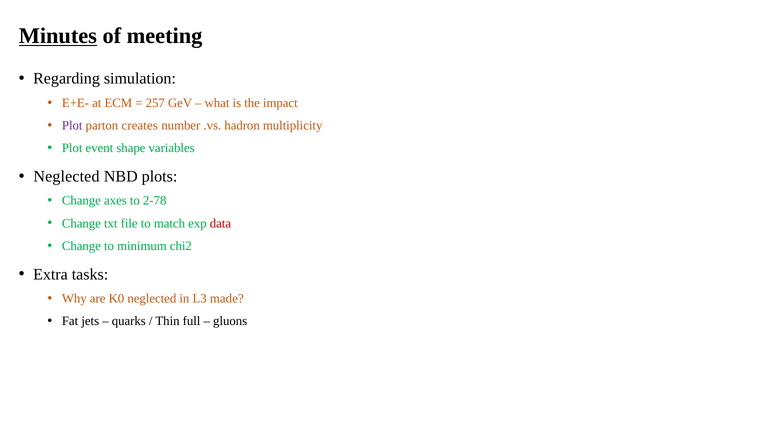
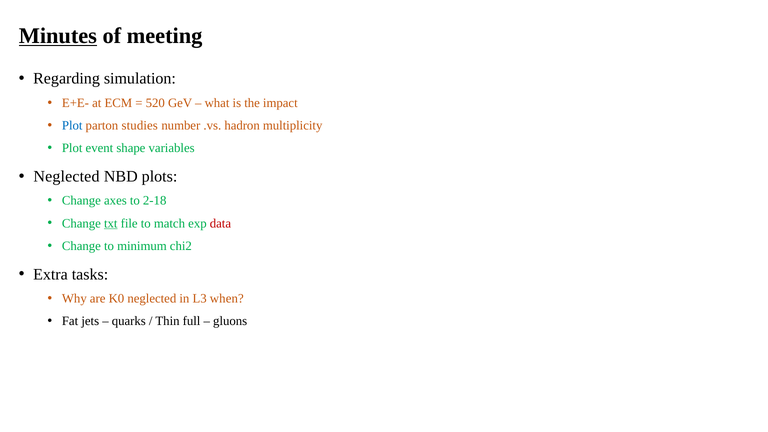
257: 257 -> 520 (155, 103)
Plot colour: purple -> blue (72, 125)
creates: creates -> studies (140, 125)
2-78: 2-78 -> 2-18 (155, 201)
txt underline: none -> present (111, 223)
made: made -> when (227, 299)
